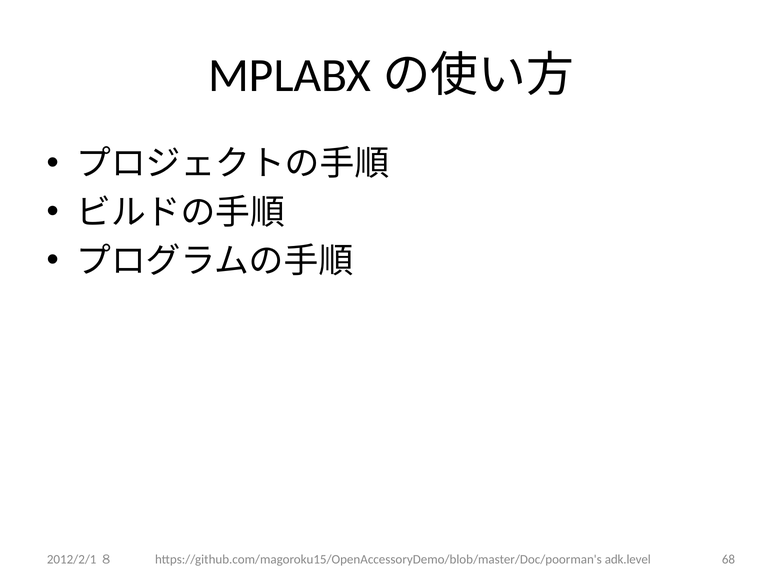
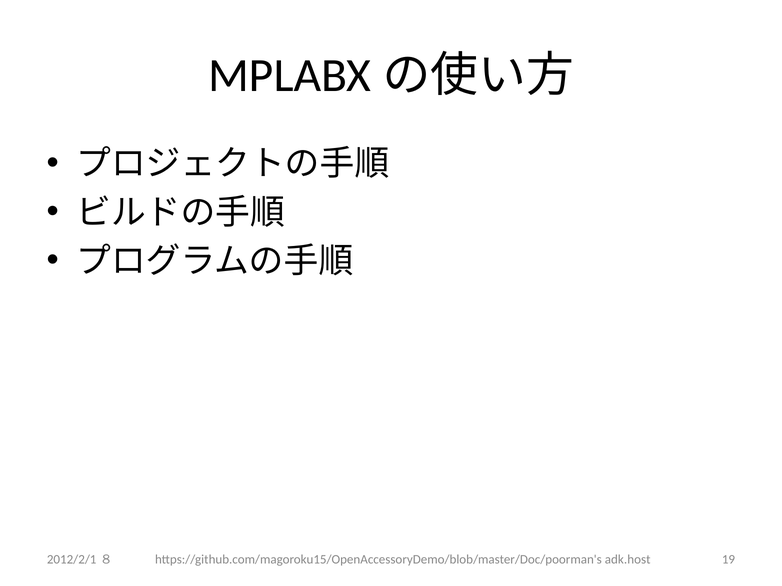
adk.level: adk.level -> adk.host (628, 560)
68: 68 -> 19 (728, 560)
